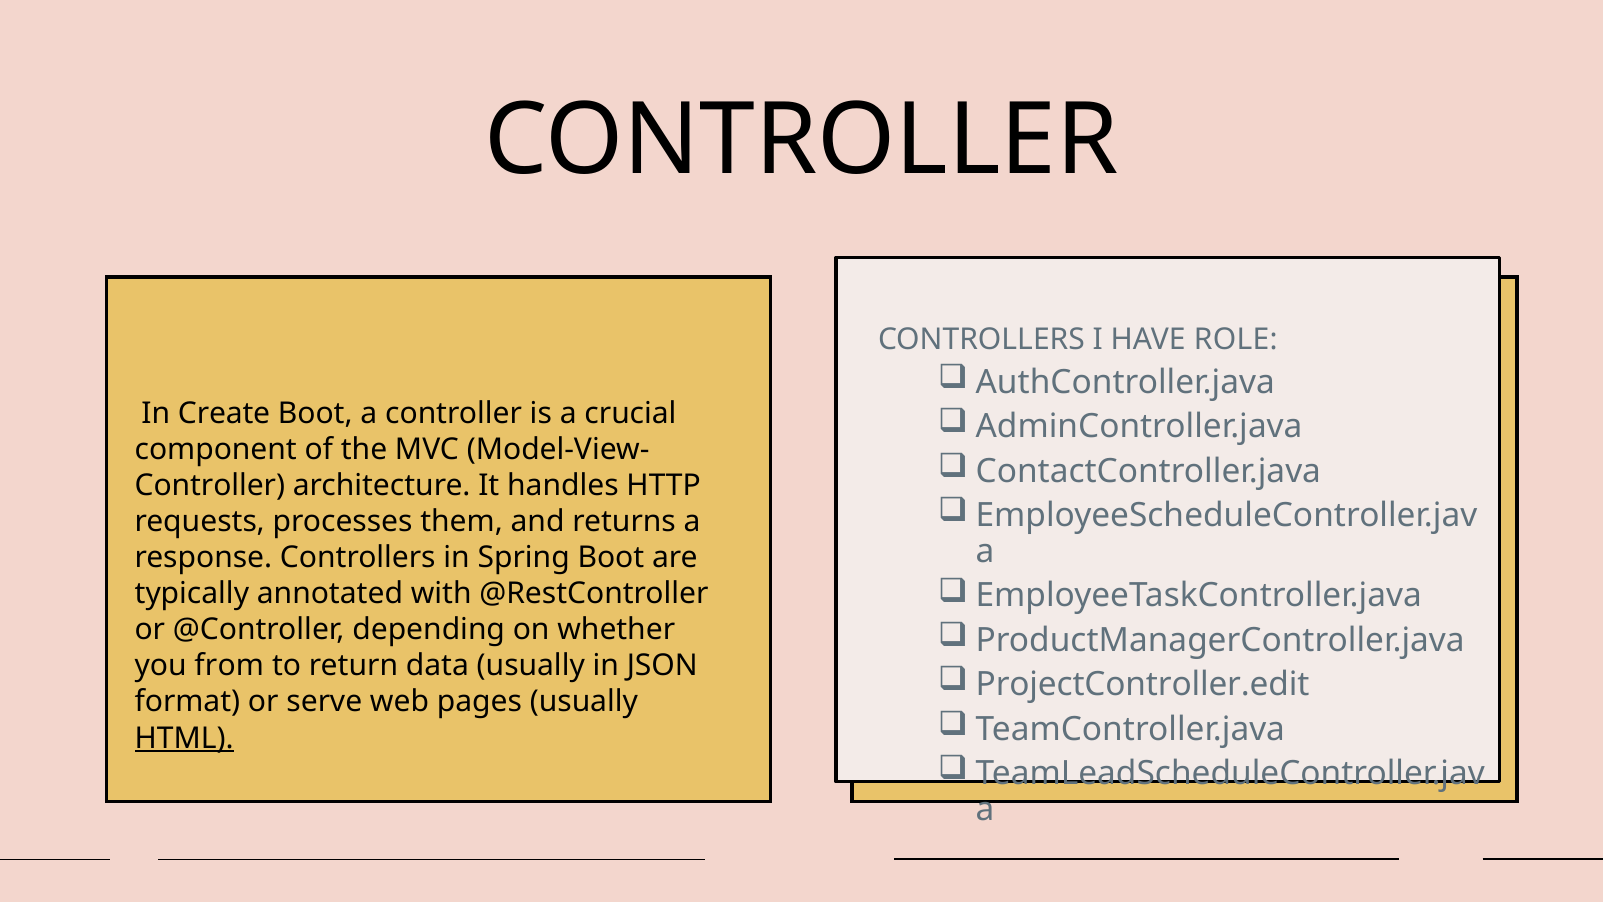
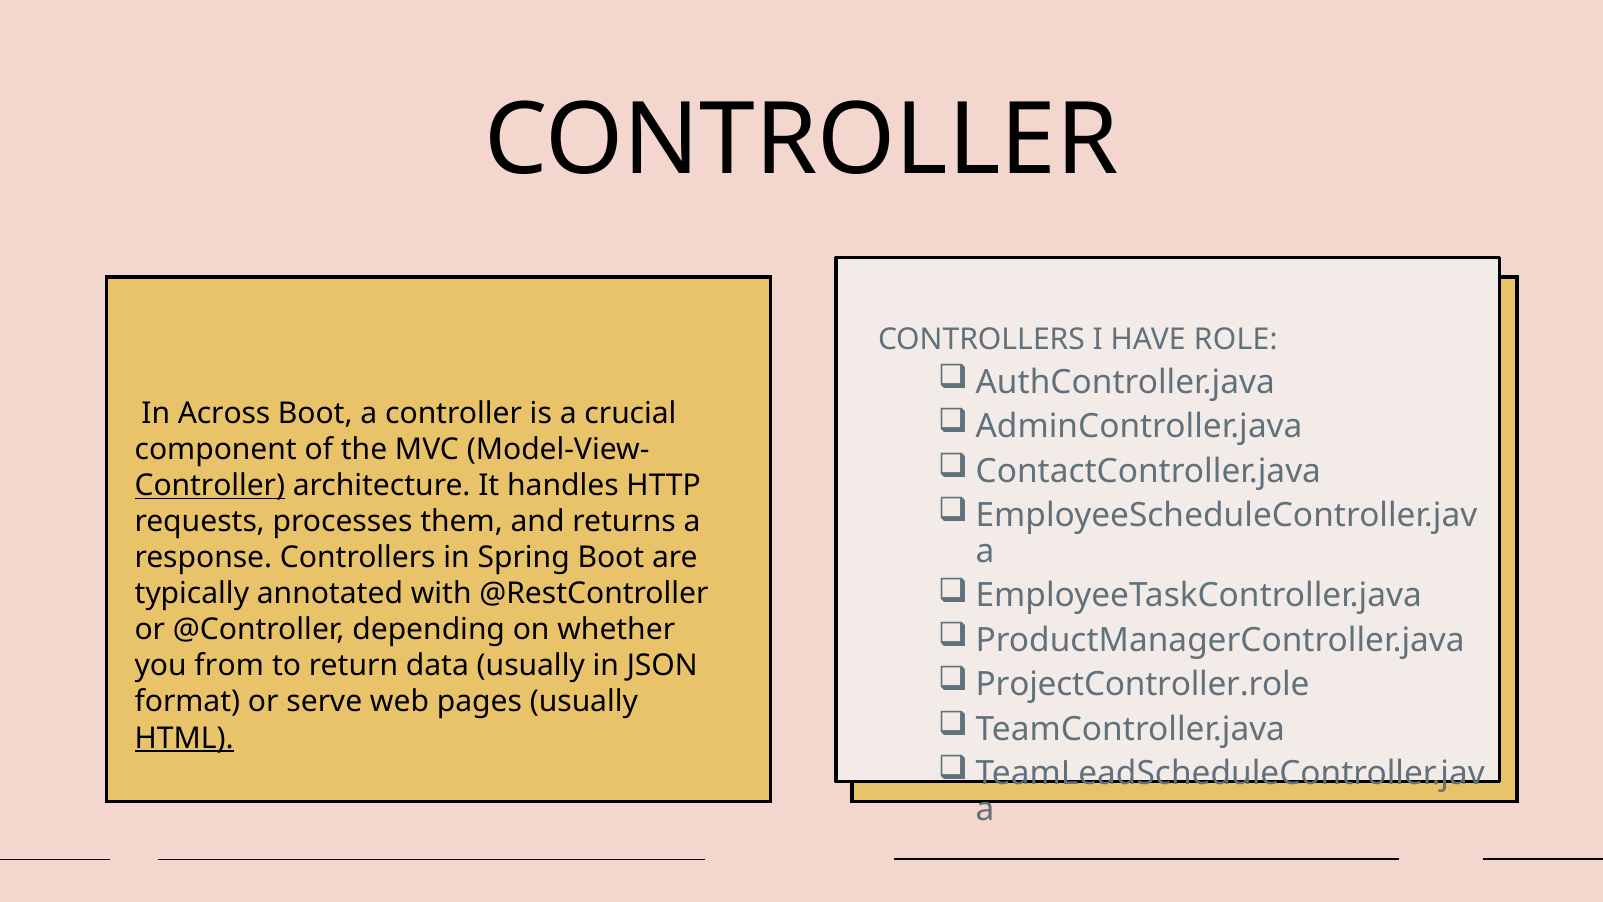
Create: Create -> Across (224, 413)
Controller underline: none -> present (210, 485)
ProjectController.edit: ProjectController.edit -> ProjectController.role (1143, 685)
